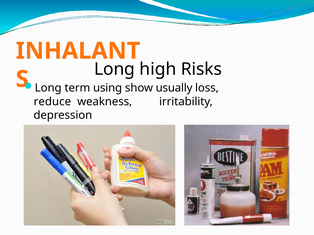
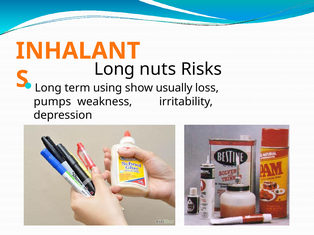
high: high -> nuts (158, 69)
reduce: reduce -> pumps (52, 102)
